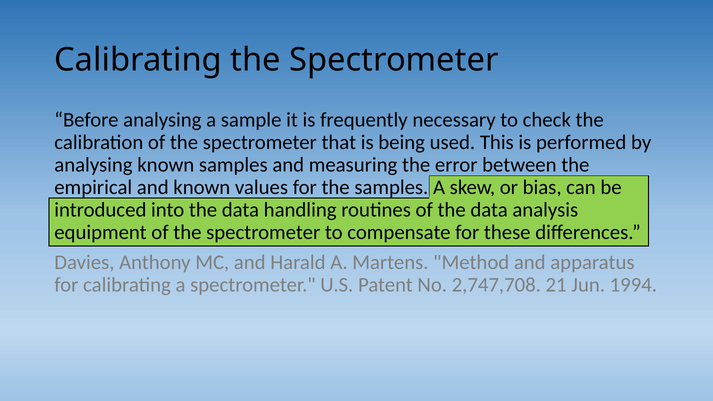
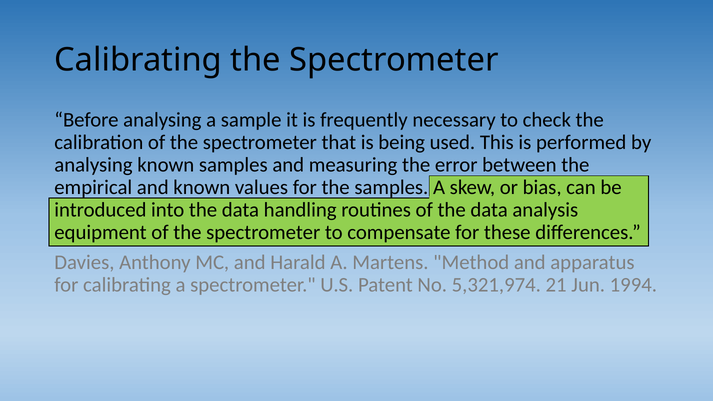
2,747,708: 2,747,708 -> 5,321,974 (496, 285)
